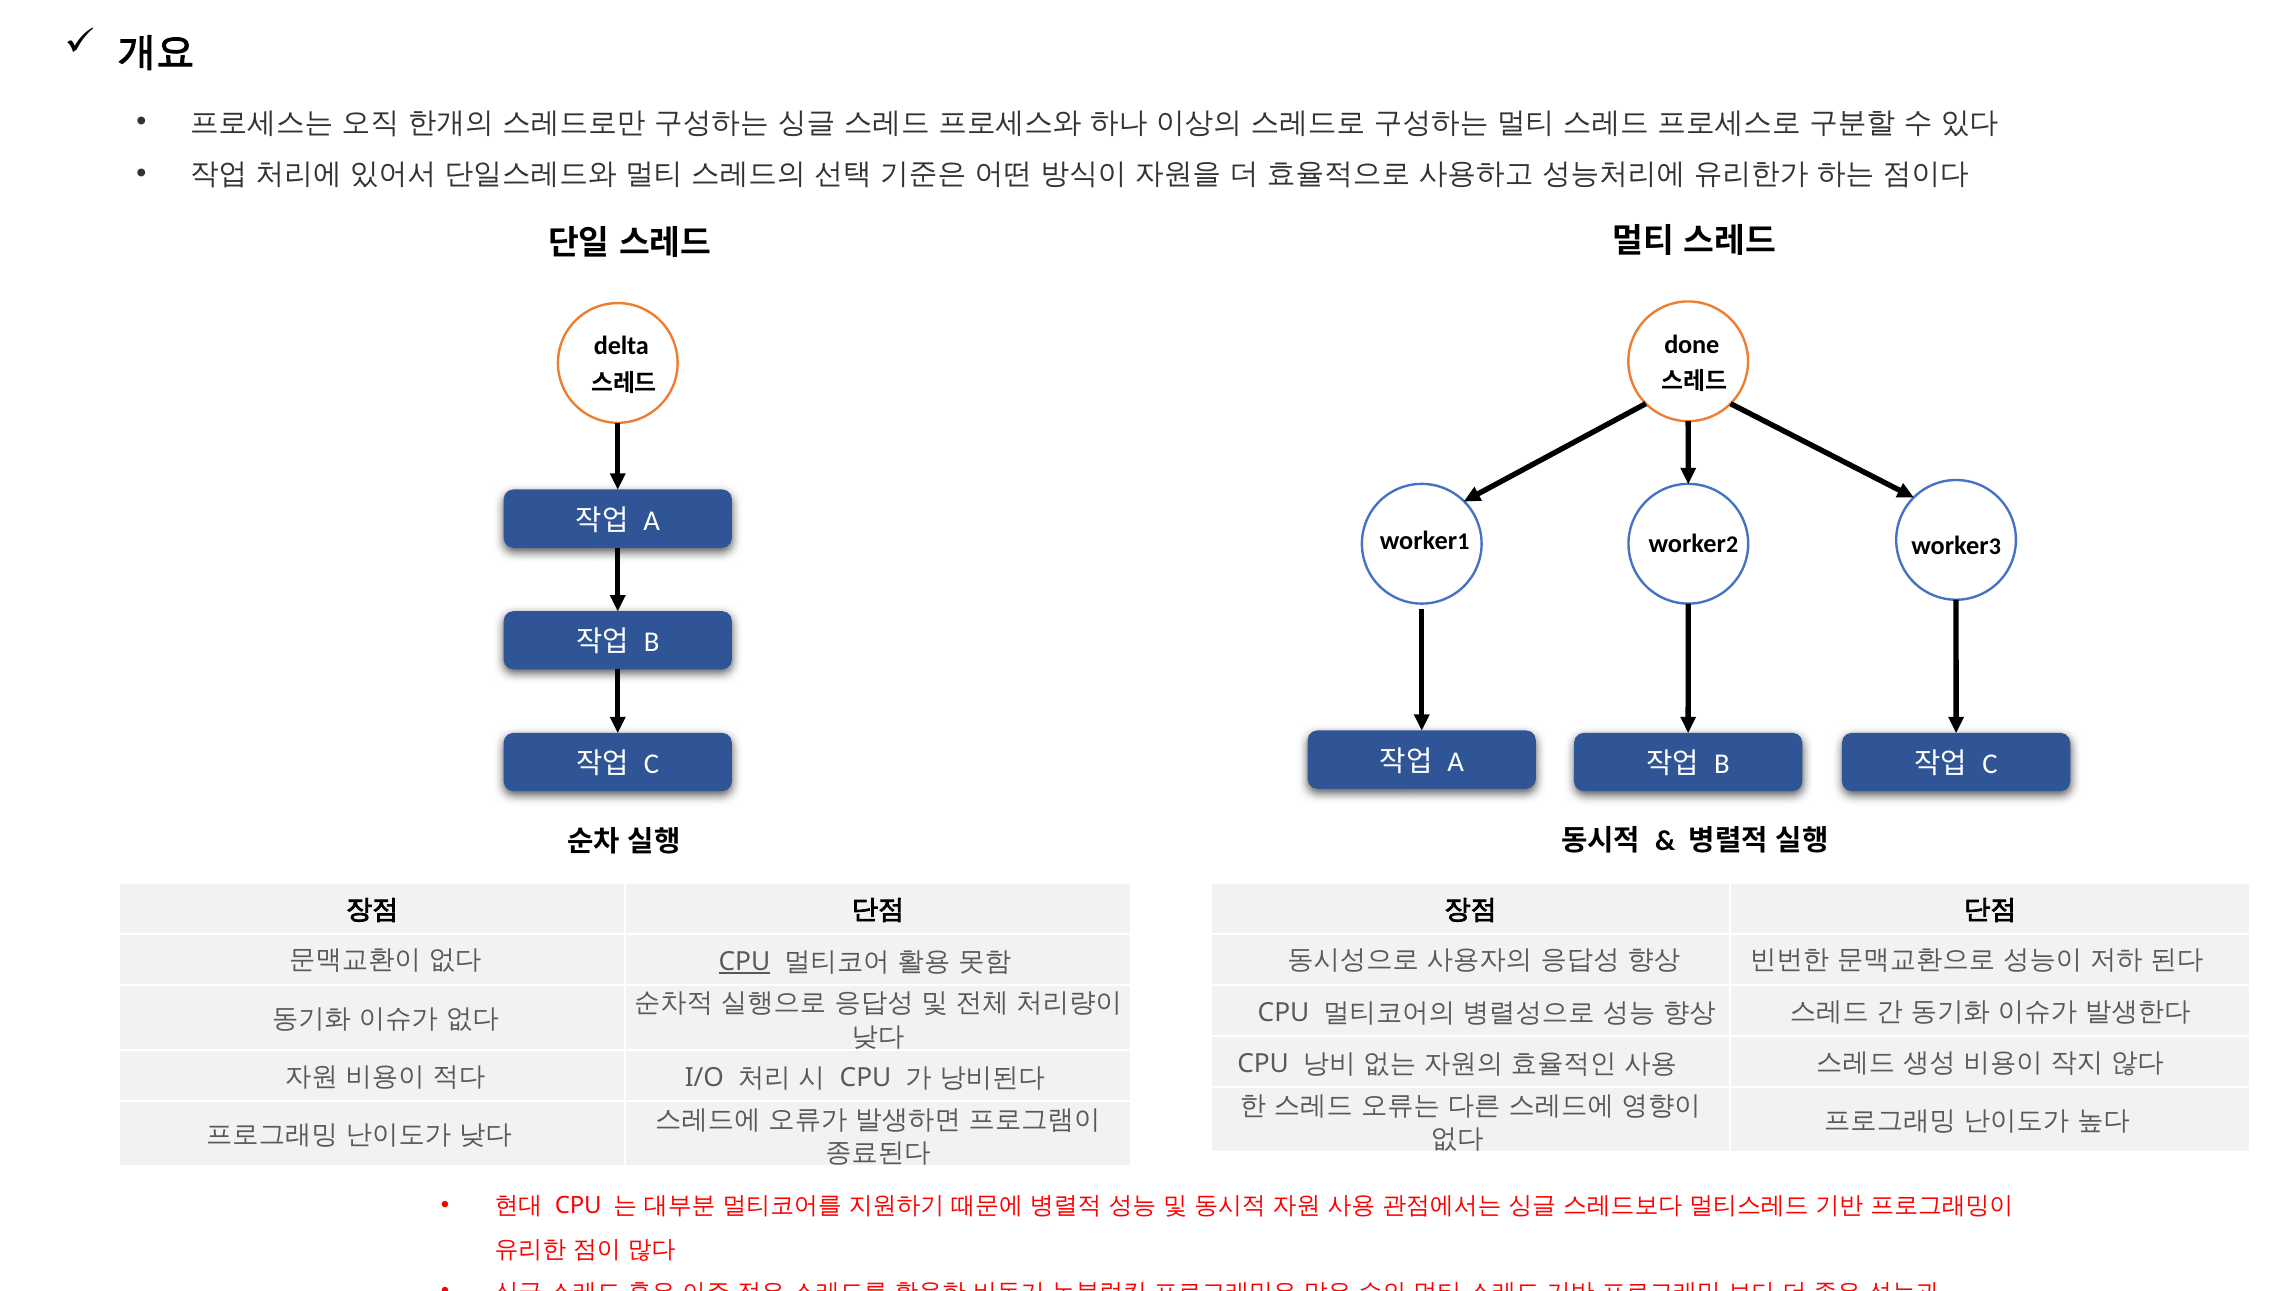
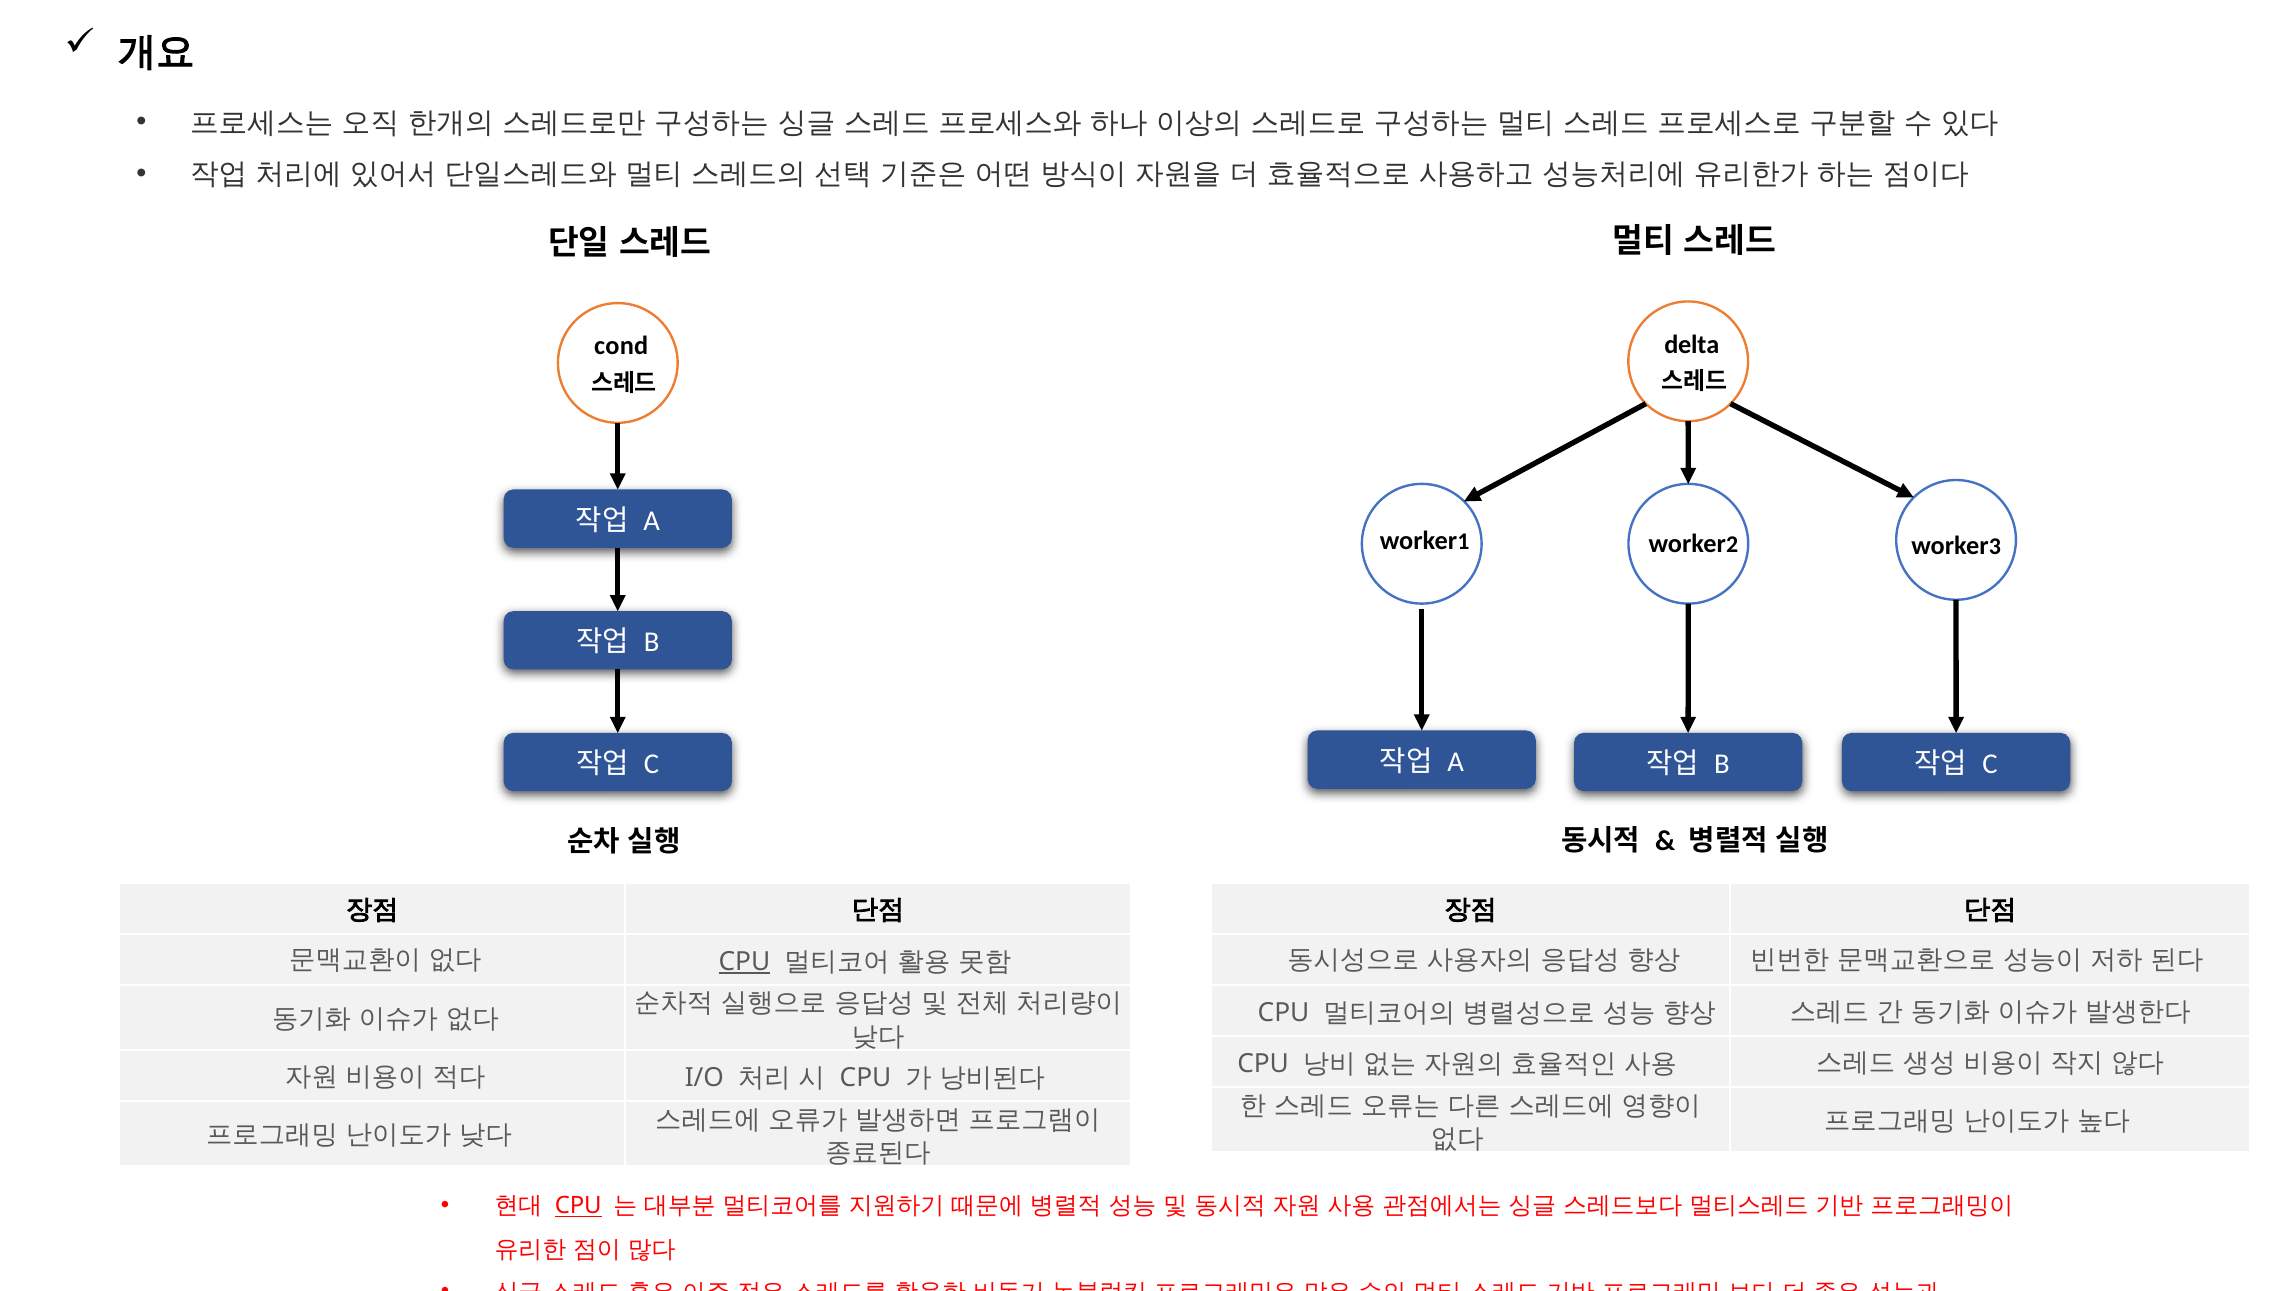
done: done -> delta (1692, 345)
delta: delta -> cond (621, 346)
CPU underline: none -> present (578, 1206)
